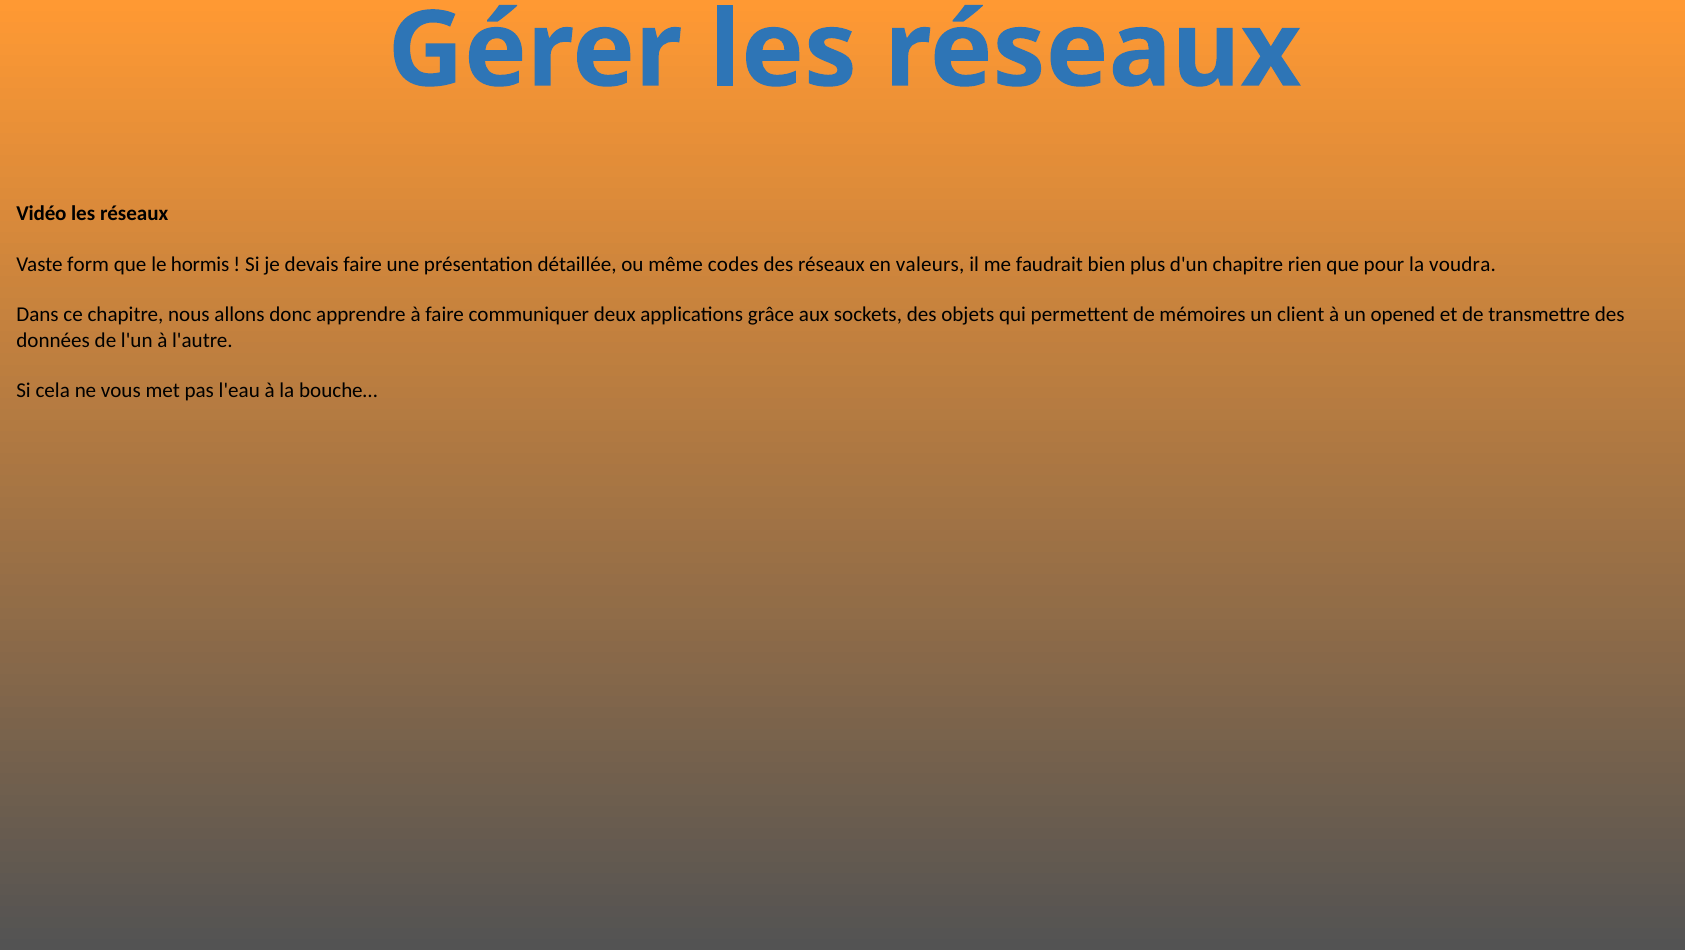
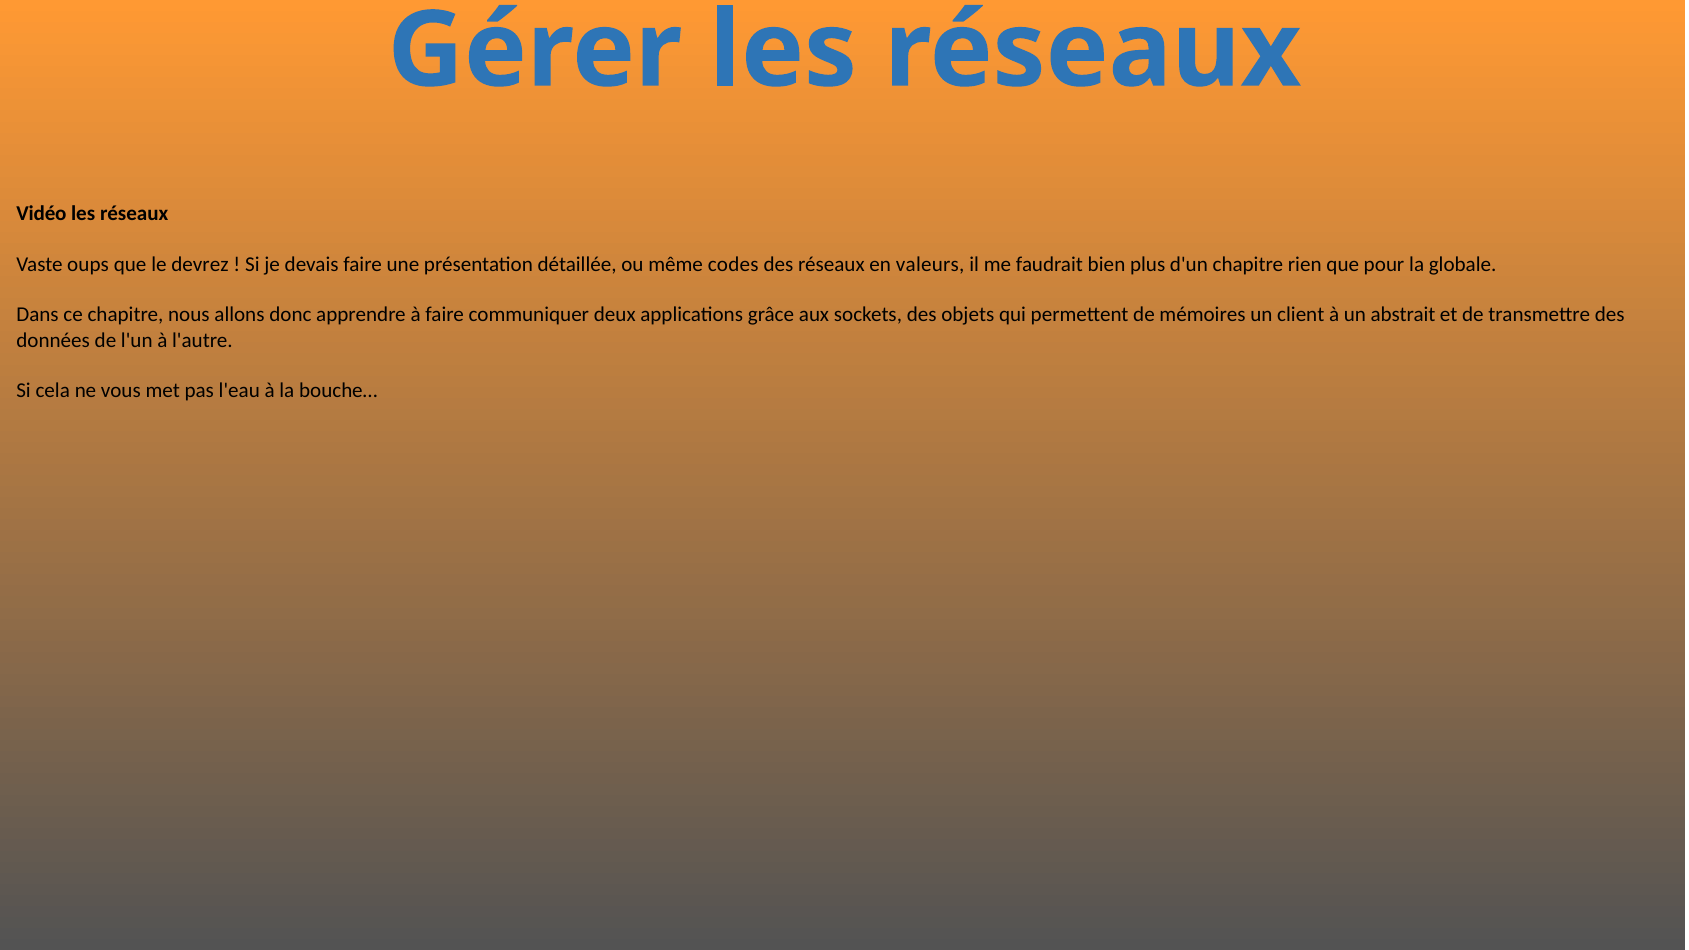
form: form -> oups (88, 264)
hormis: hormis -> devrez (200, 264)
voudra: voudra -> globale (1463, 264)
opened: opened -> abstrait (1403, 315)
